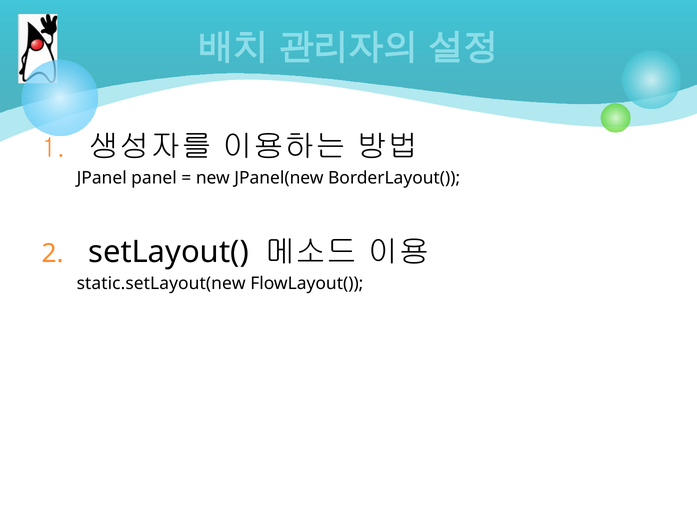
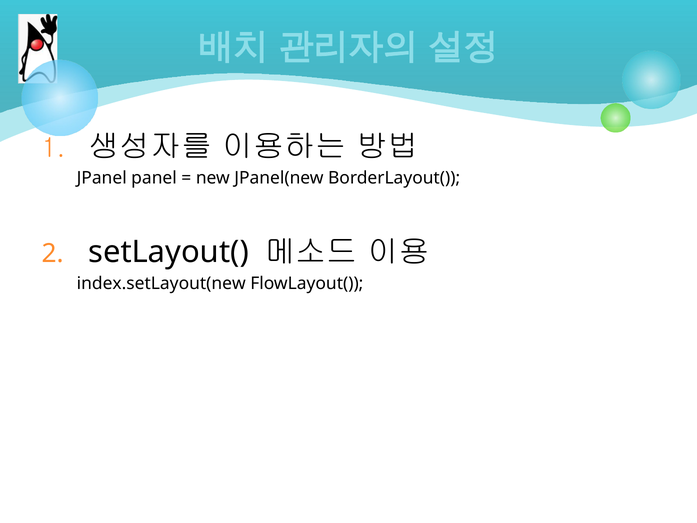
static.setLayout(new: static.setLayout(new -> index.setLayout(new (161, 284)
